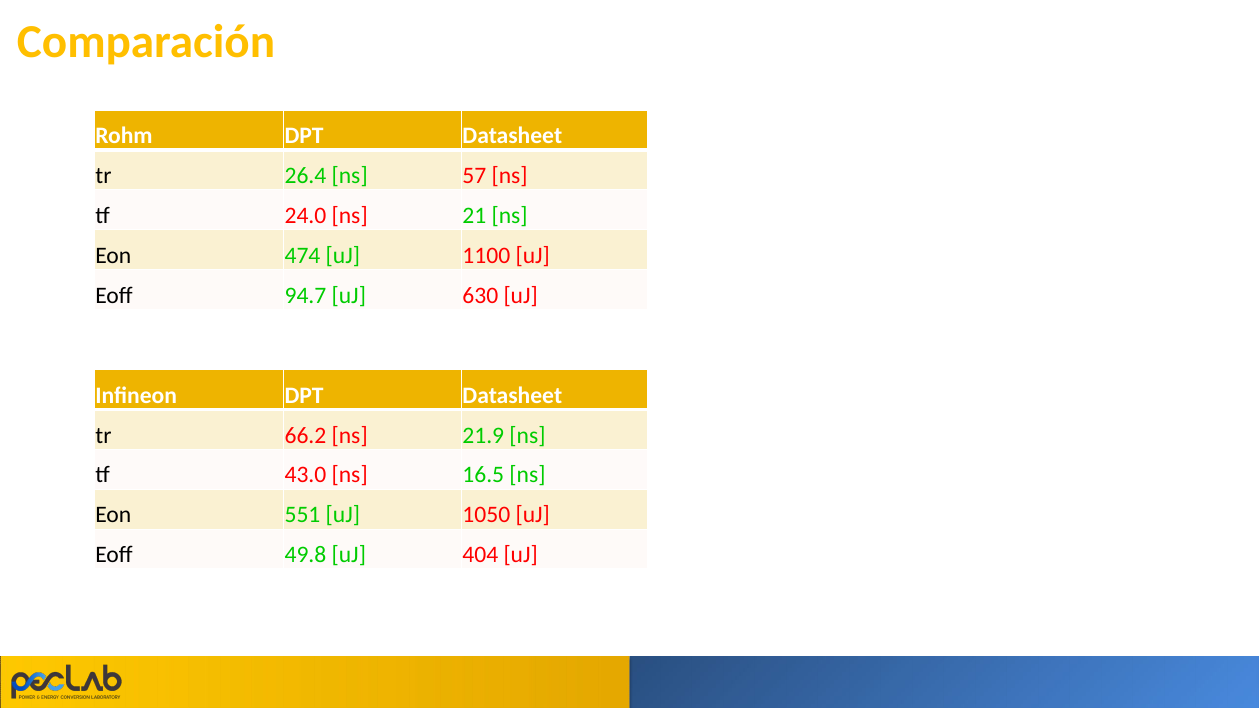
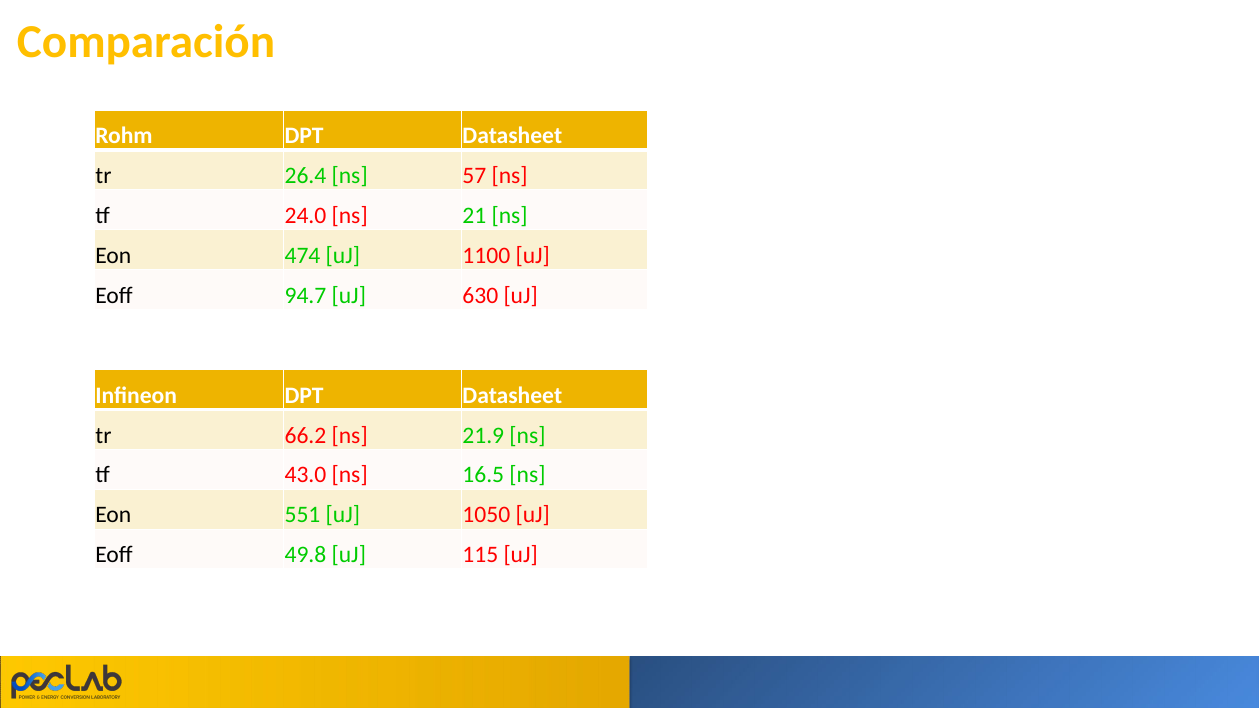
404: 404 -> 115 (480, 555)
